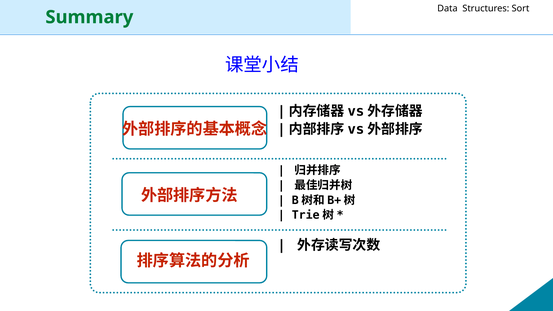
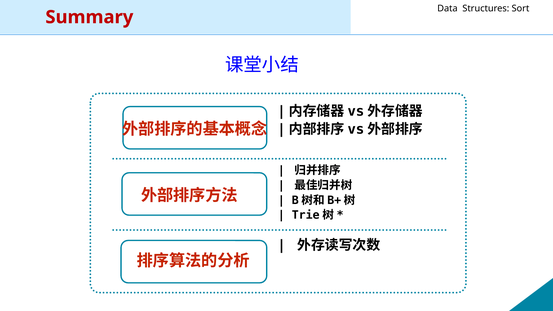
Summary colour: green -> red (89, 17)
